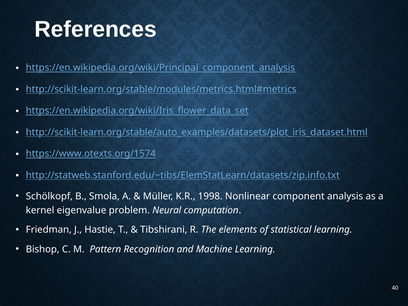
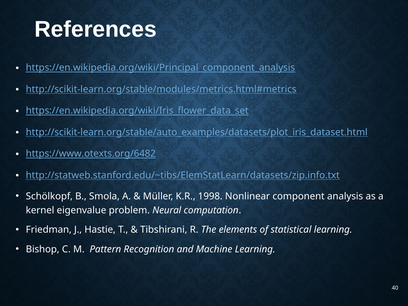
https://www.otexts.org/1574: https://www.otexts.org/1574 -> https://www.otexts.org/6482 (91, 154)
